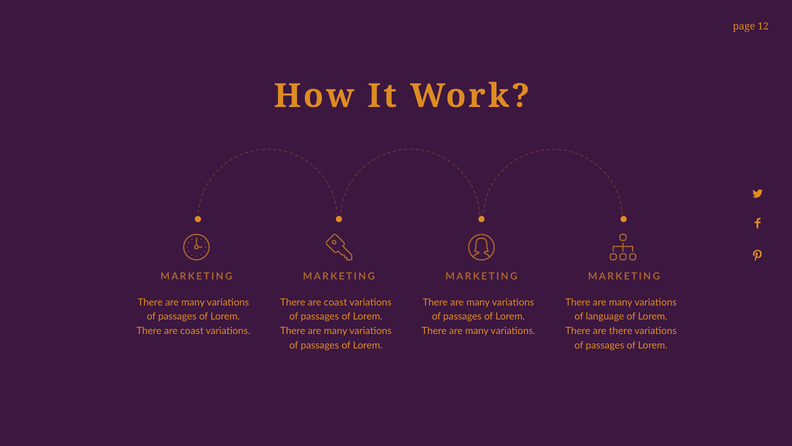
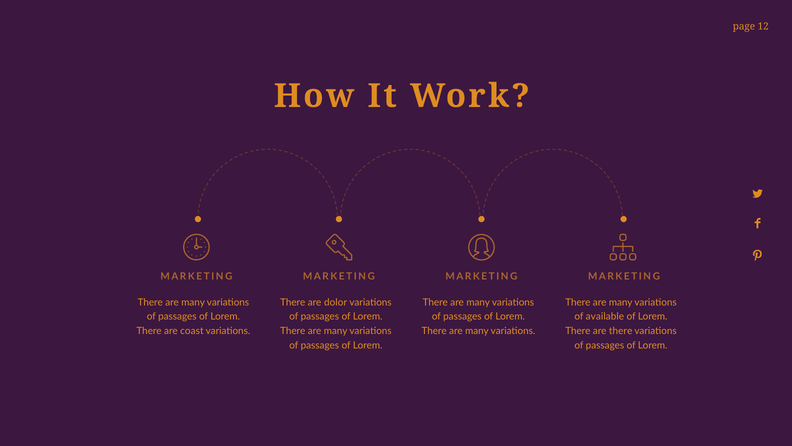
coast: coast -> dolor (336, 302)
language: language -> available (605, 316)
